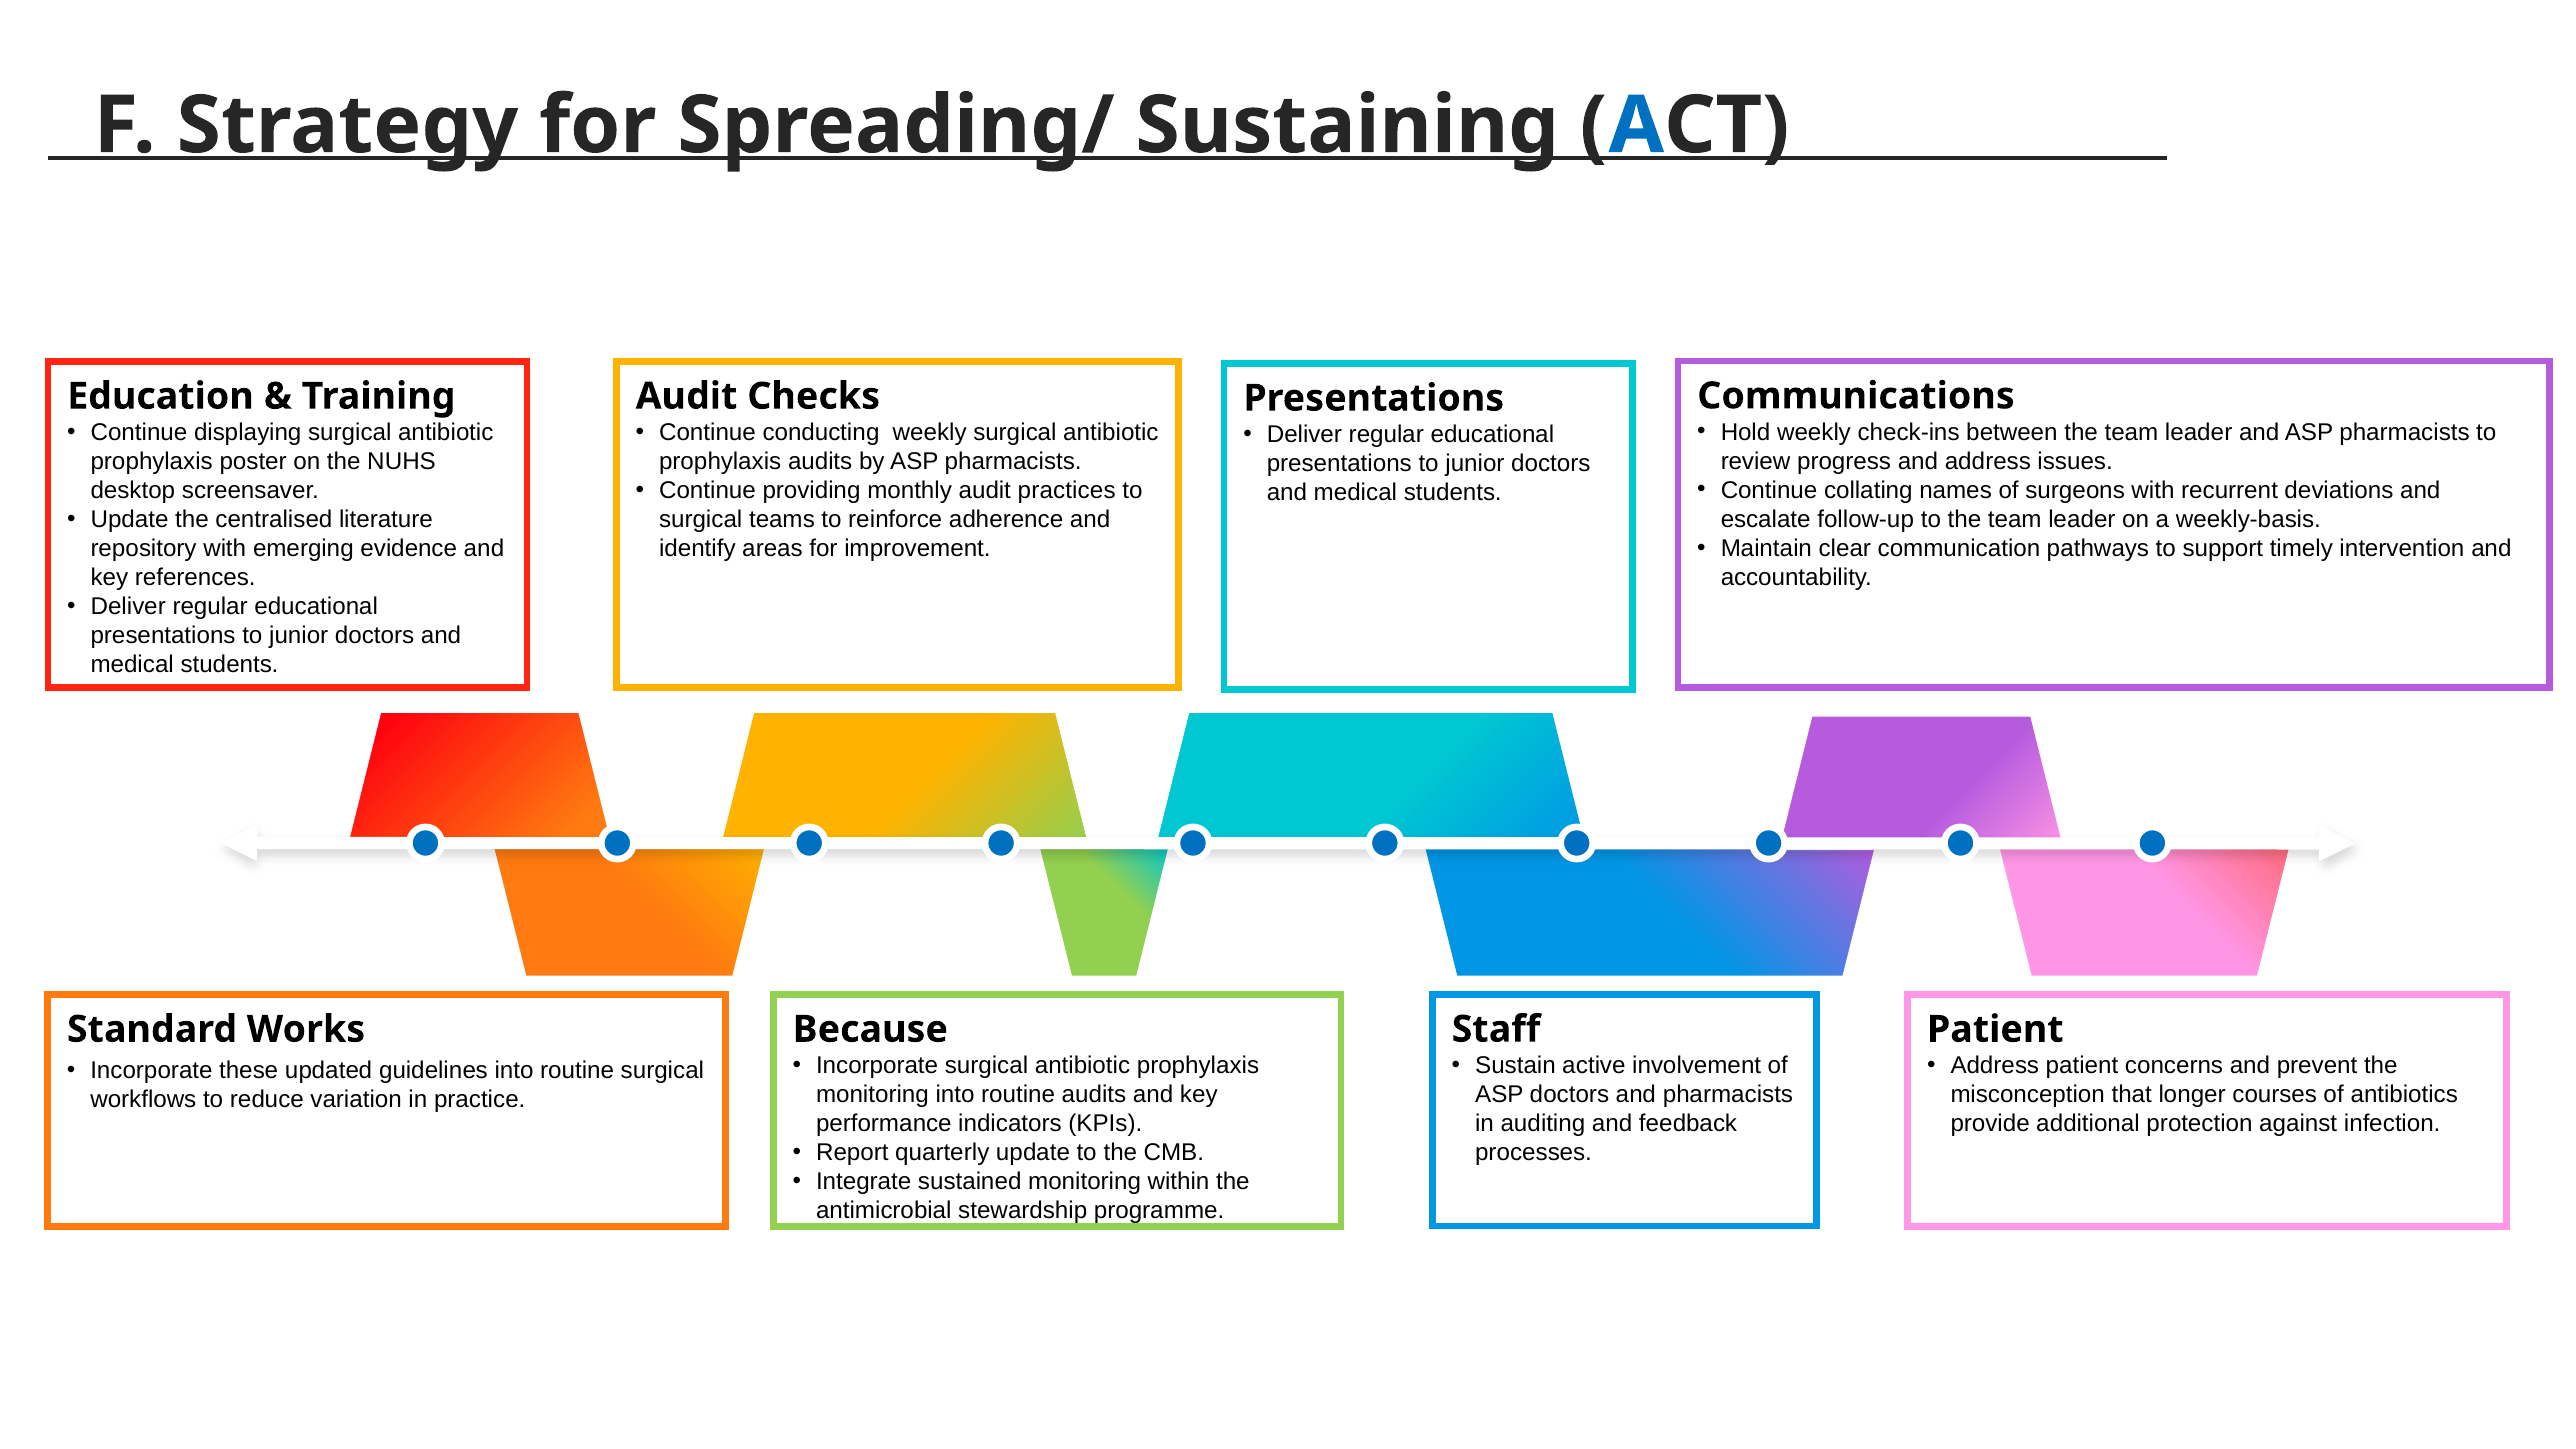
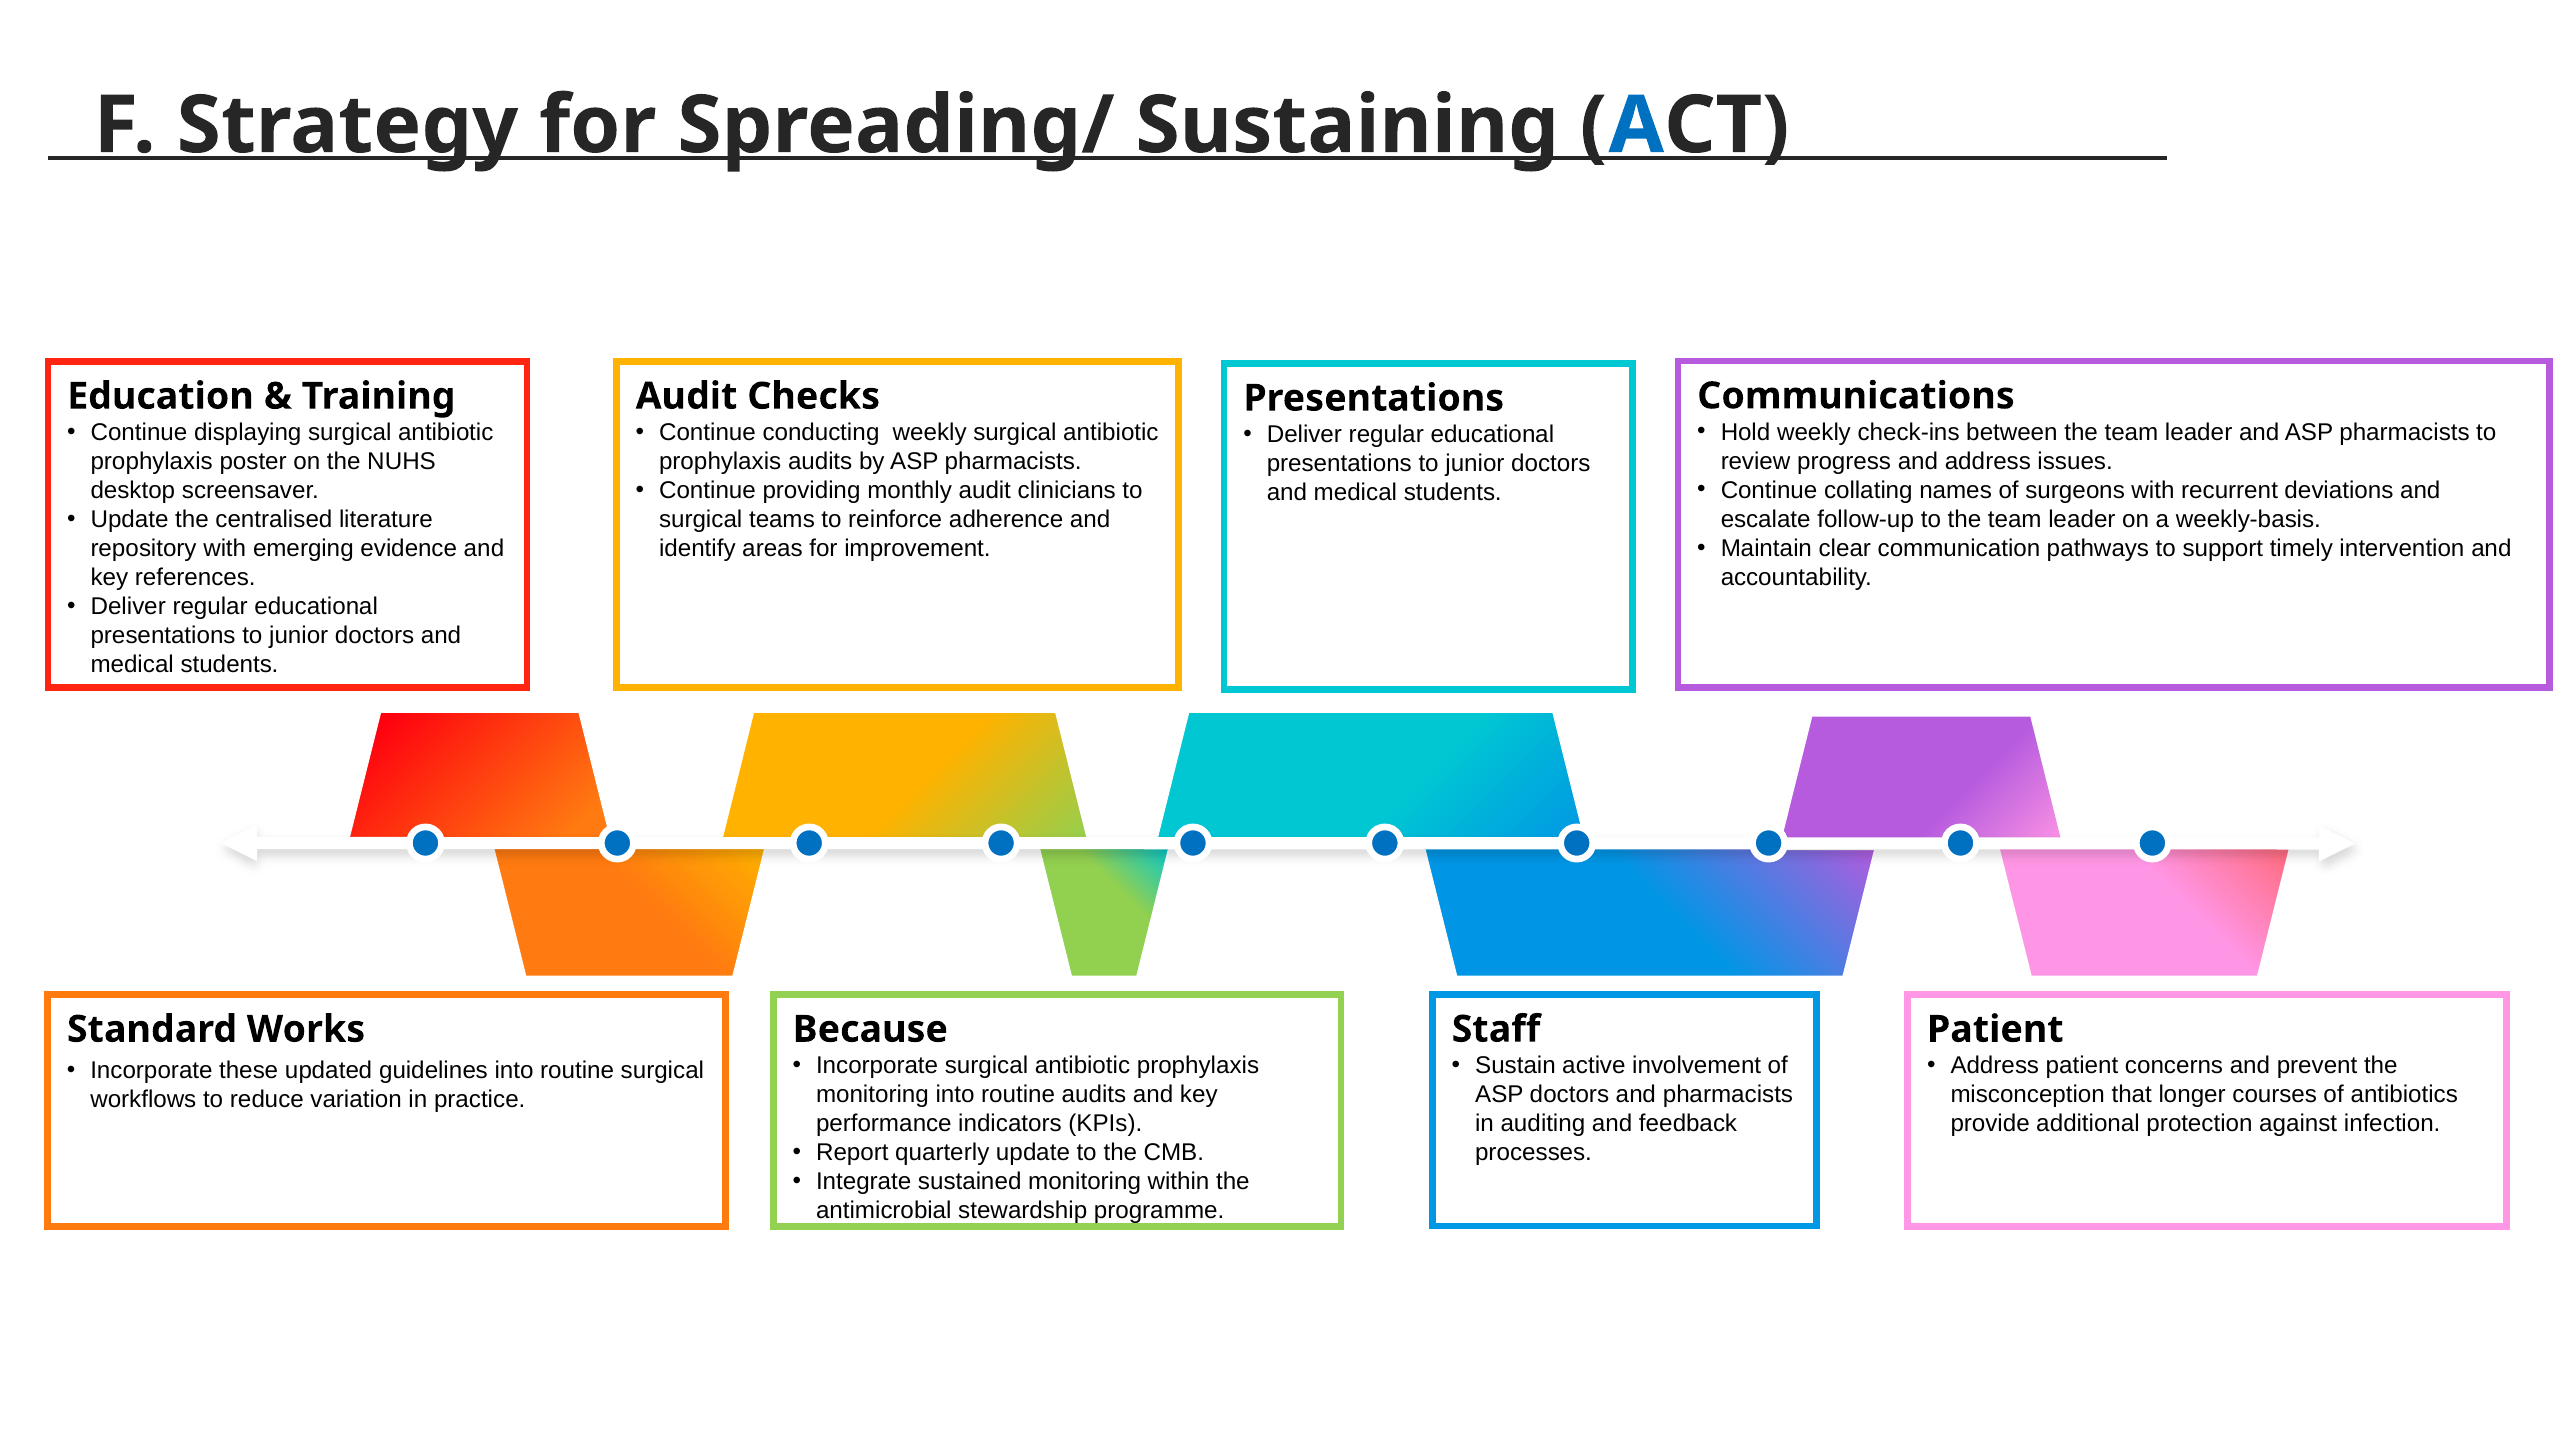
practices: practices -> clinicians (1067, 491)
